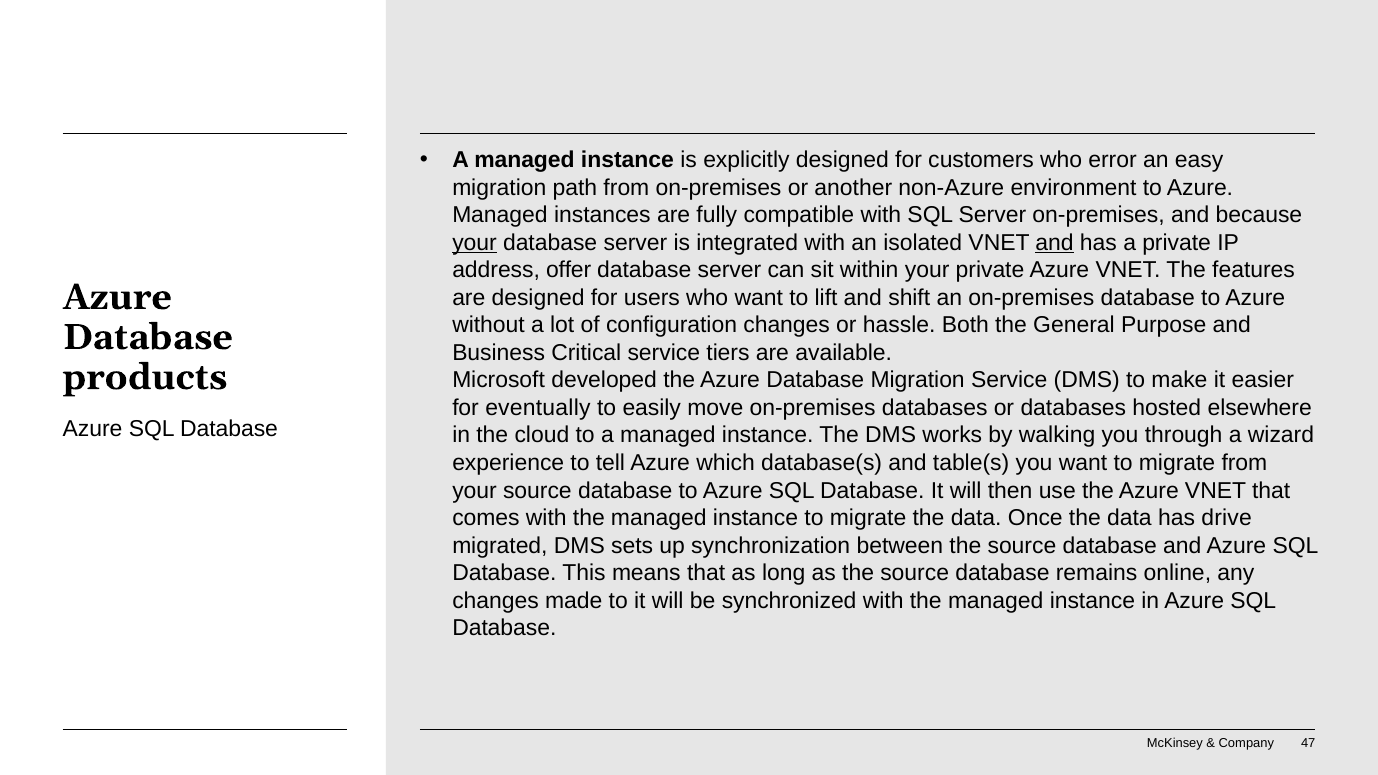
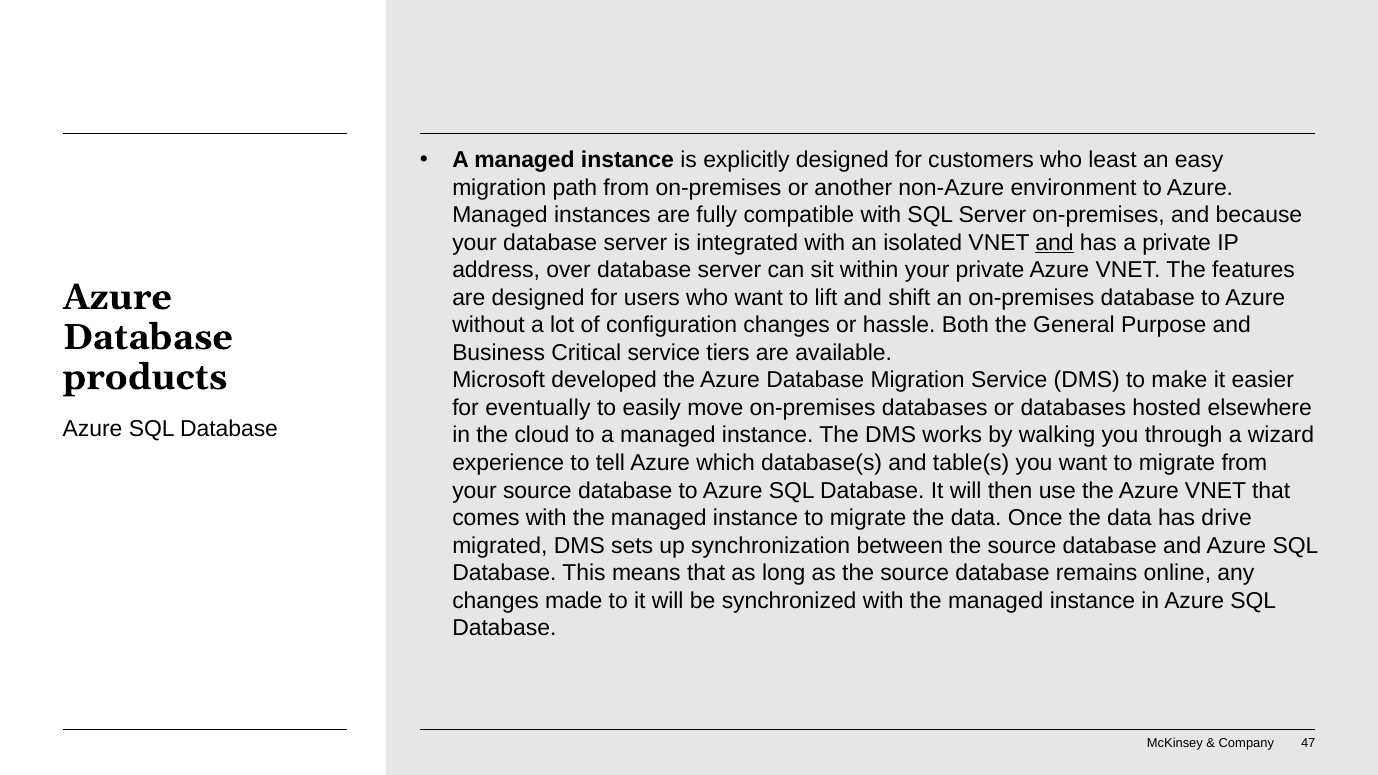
error: error -> least (1113, 160)
your underline: present -> none (475, 243)
offer: offer -> over (569, 270)
